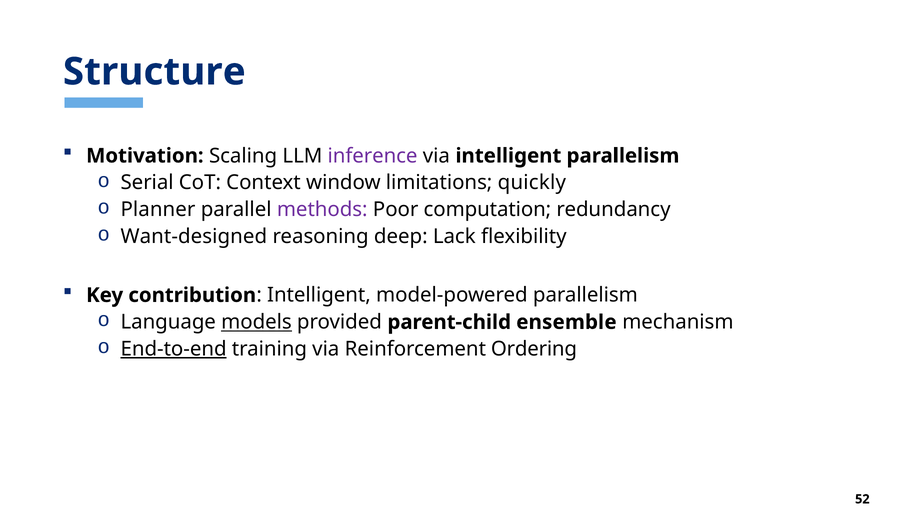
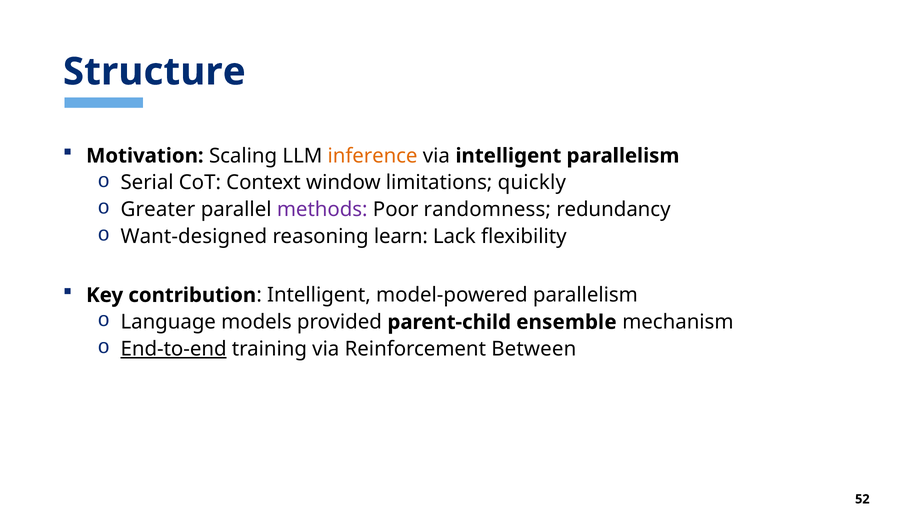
inference colour: purple -> orange (373, 156)
Planner: Planner -> Greater (158, 209)
computation: computation -> randomness (487, 209)
deep: deep -> learn (401, 236)
models underline: present -> none (256, 322)
Ordering: Ordering -> Between (534, 349)
